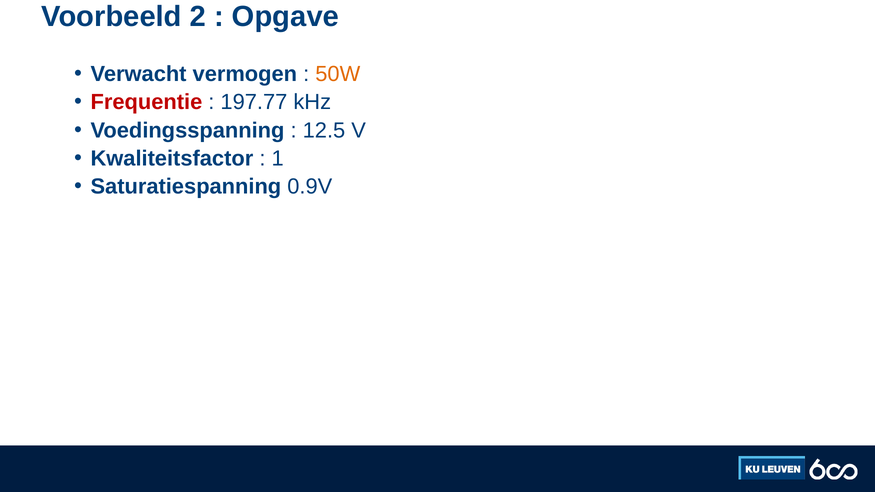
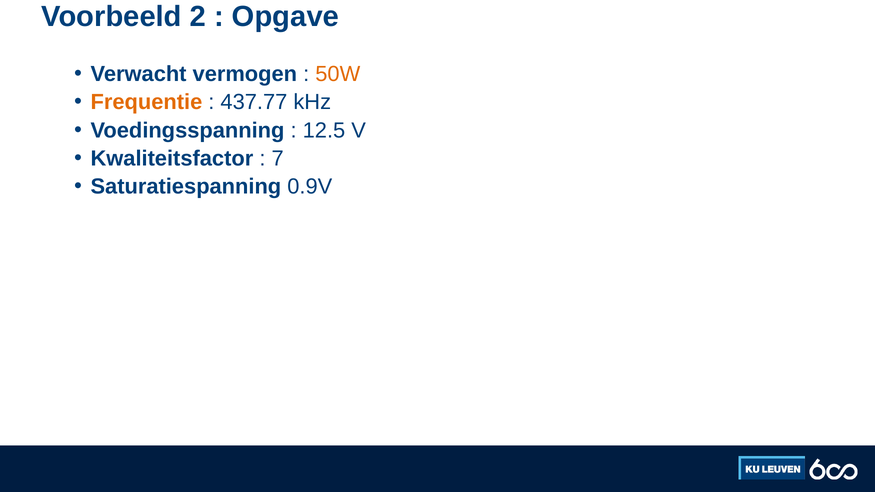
Frequentie colour: red -> orange (146, 102)
197.77: 197.77 -> 437.77 (254, 102)
1: 1 -> 7 (278, 159)
